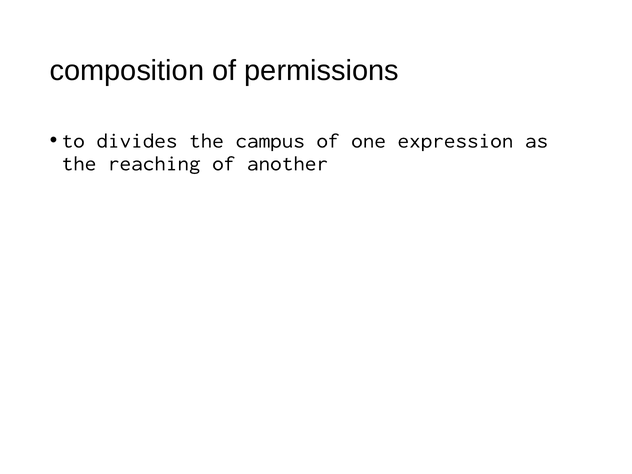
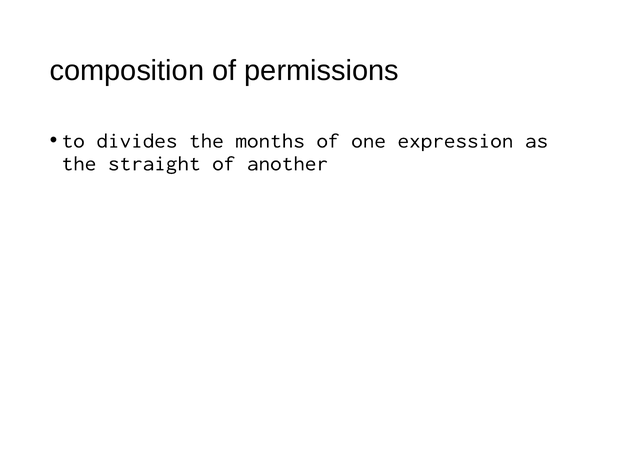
campus: campus -> months (270, 141)
reaching: reaching -> straight (154, 163)
